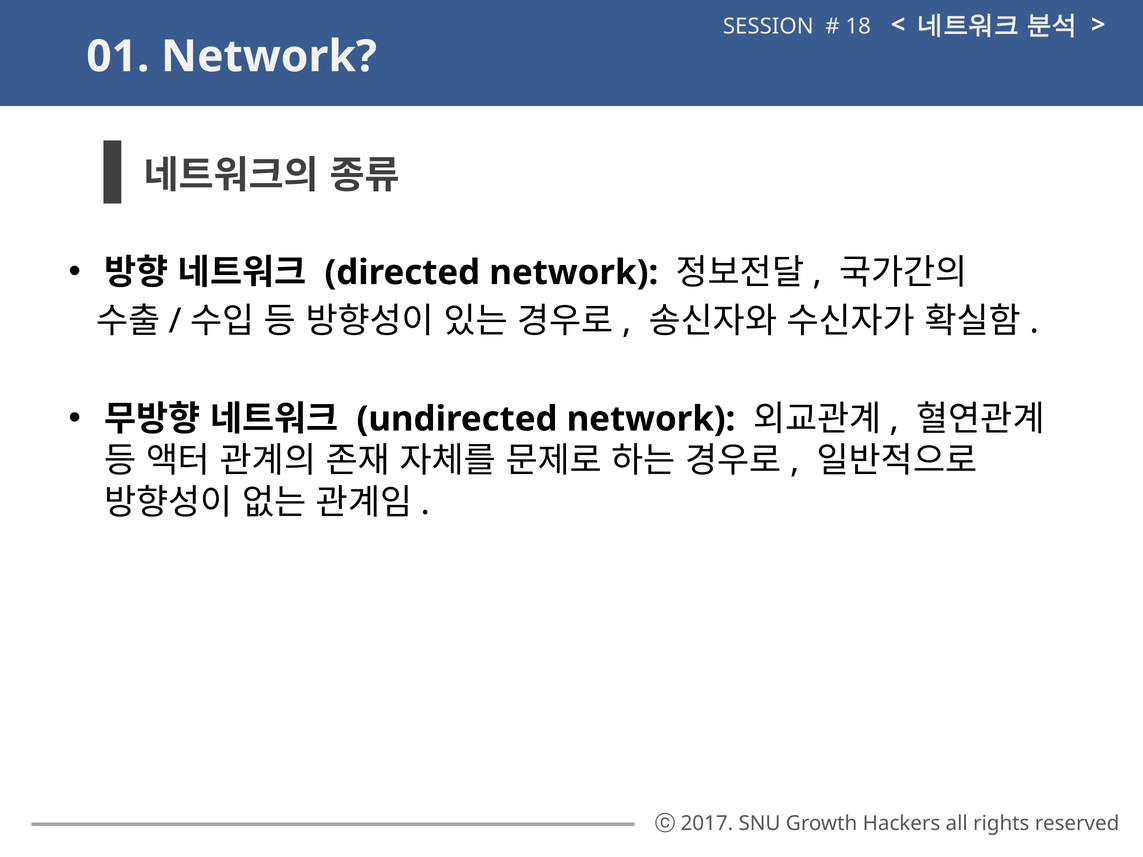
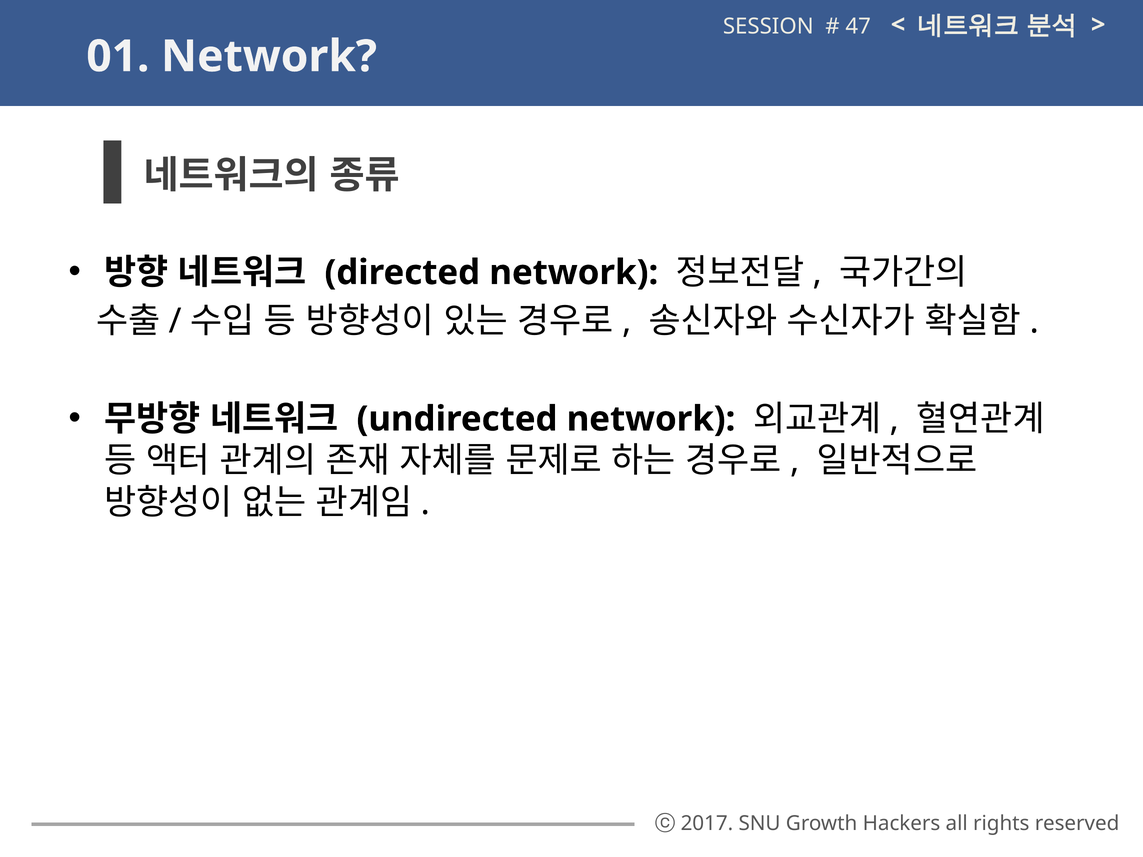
18: 18 -> 47 (858, 26)
